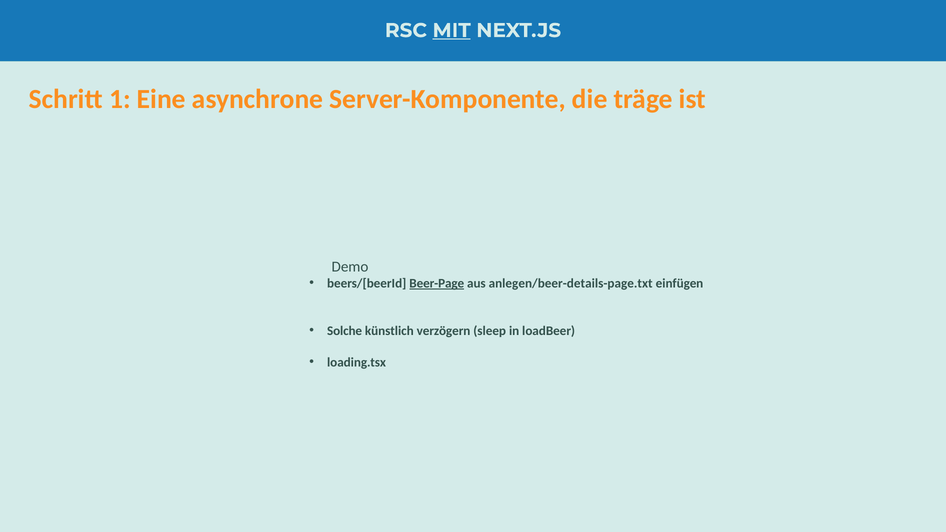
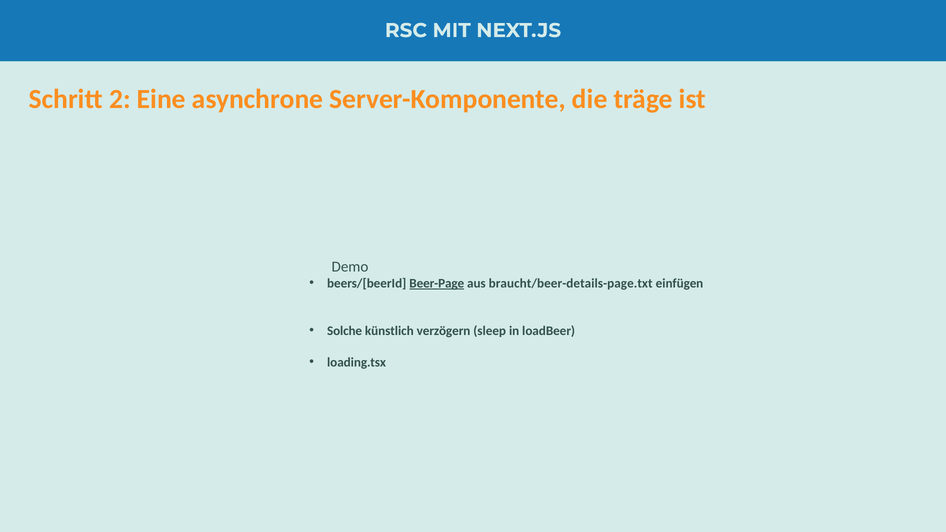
MIT underline: present -> none (452, 30)
1: 1 -> 2 (120, 99)
anlegen/beer-details-page.txt: anlegen/beer-details-page.txt -> braucht/beer-details-page.txt (571, 283)
